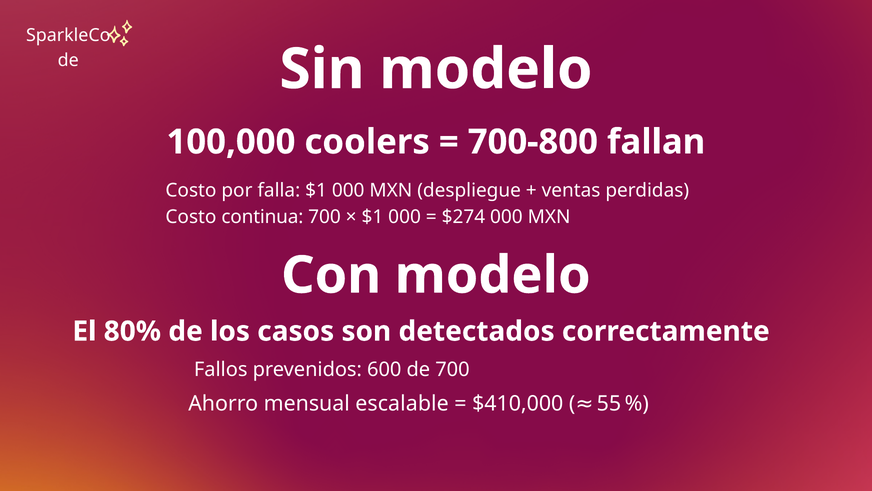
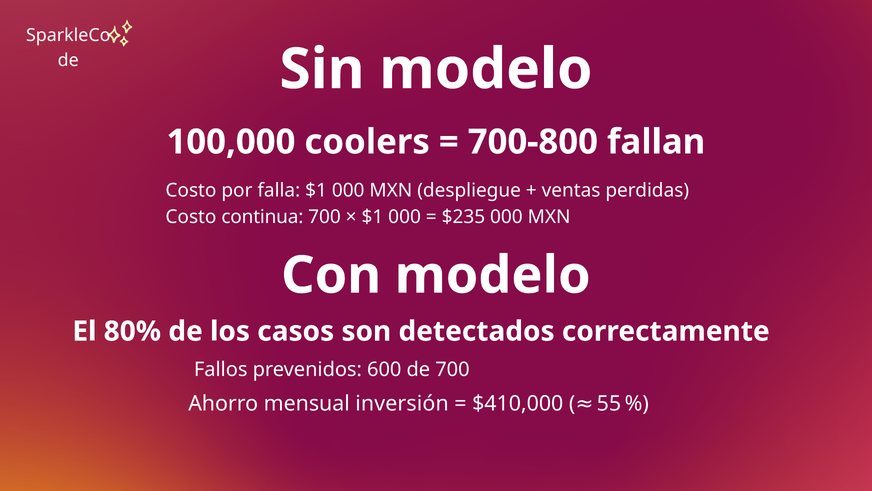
$274: $274 -> $235 (463, 217)
escalable: escalable -> inversión (402, 403)
